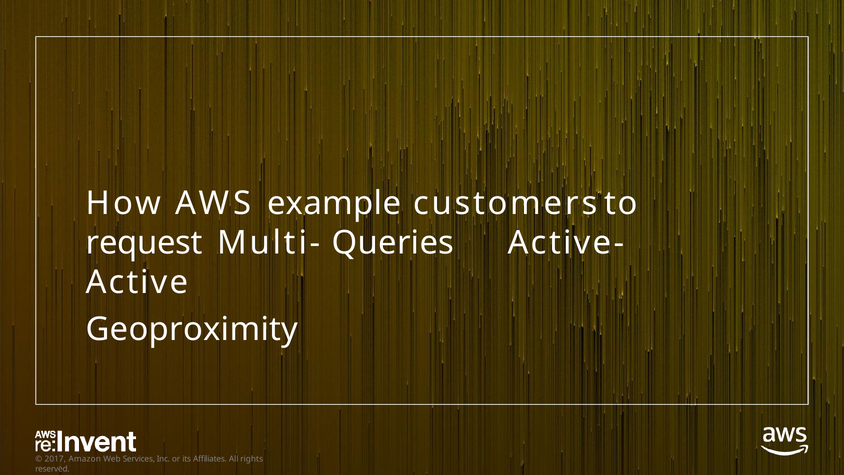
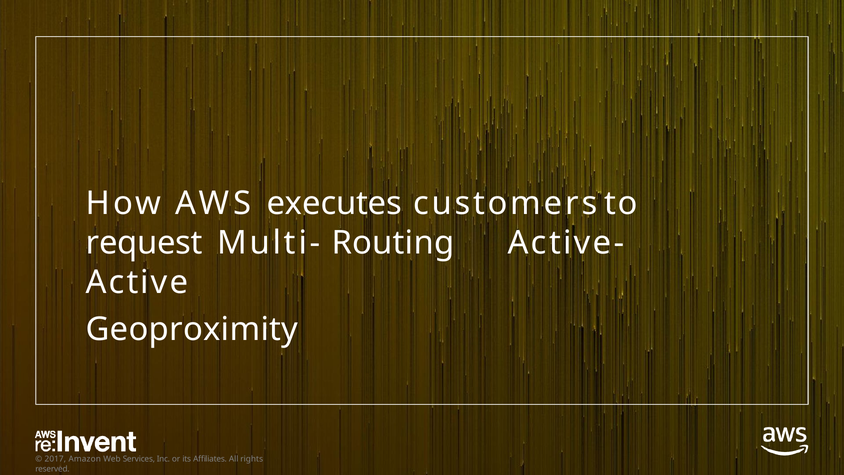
example: example -> executes (334, 203)
Queries: Queries -> Routing (393, 243)
